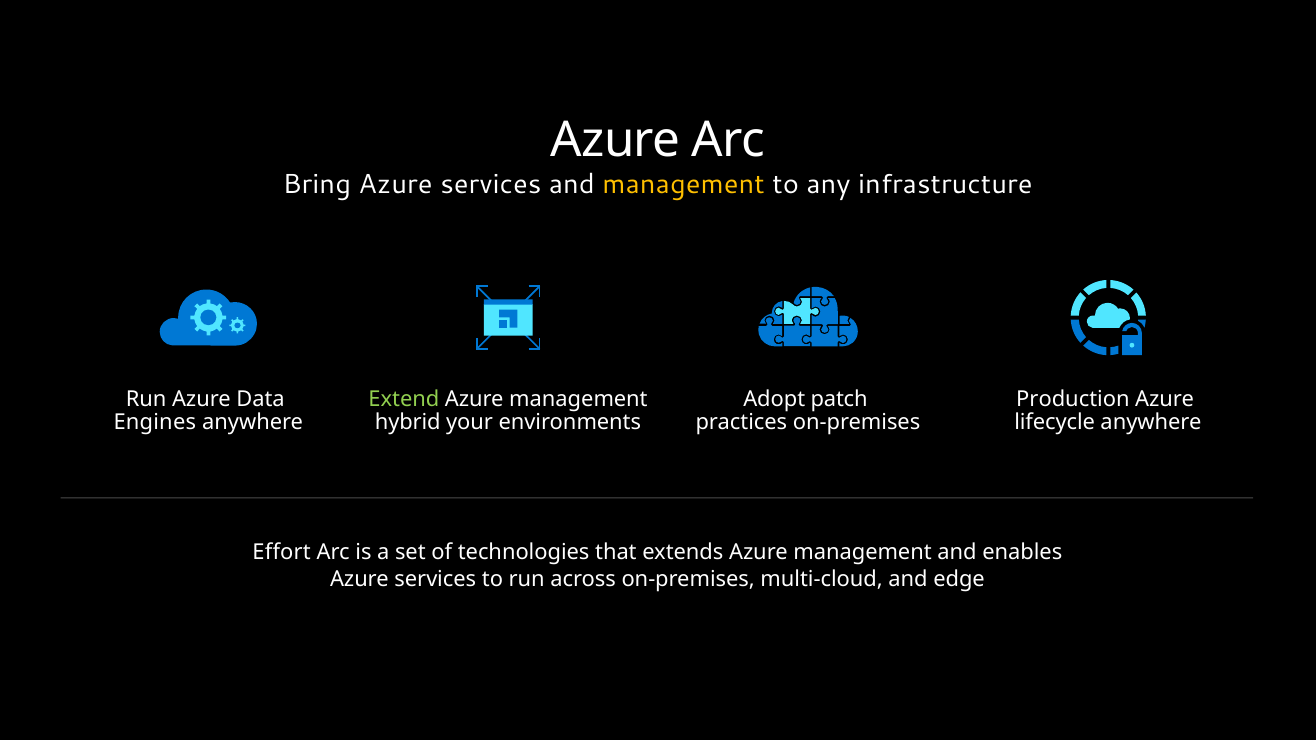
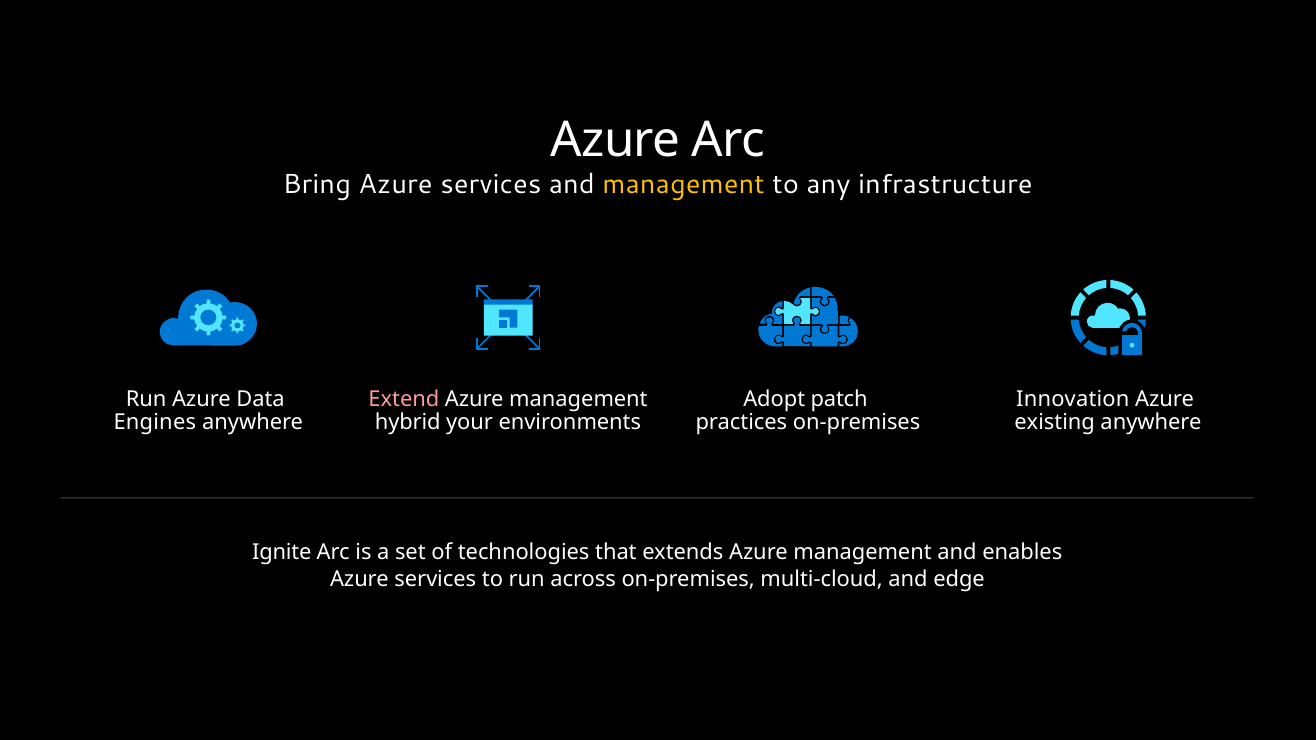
Extend colour: light green -> pink (404, 399)
Production: Production -> Innovation (1073, 399)
lifecycle: lifecycle -> existing (1055, 423)
Effort: Effort -> Ignite (282, 553)
